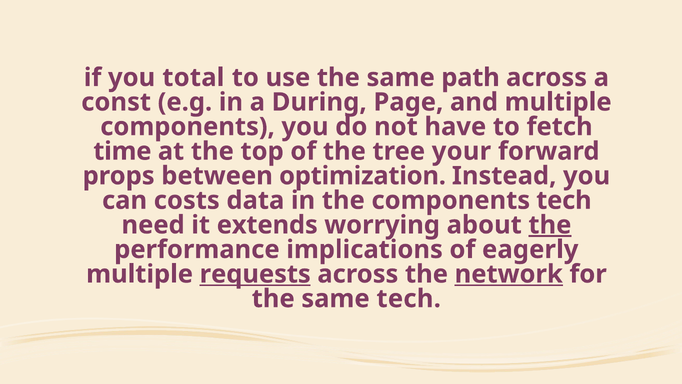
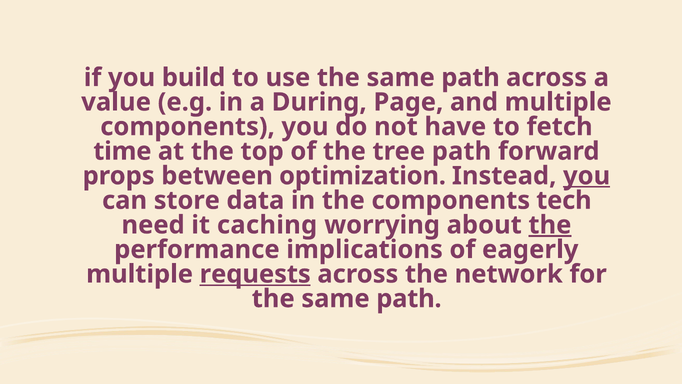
total: total -> build (194, 77)
const: const -> value (116, 102)
tree your: your -> path (462, 151)
you underline: none -> present (587, 176)
costs: costs -> store (187, 200)
extends: extends -> caching (267, 225)
network underline: present -> none (509, 274)
tech: tech -> path (409, 298)
